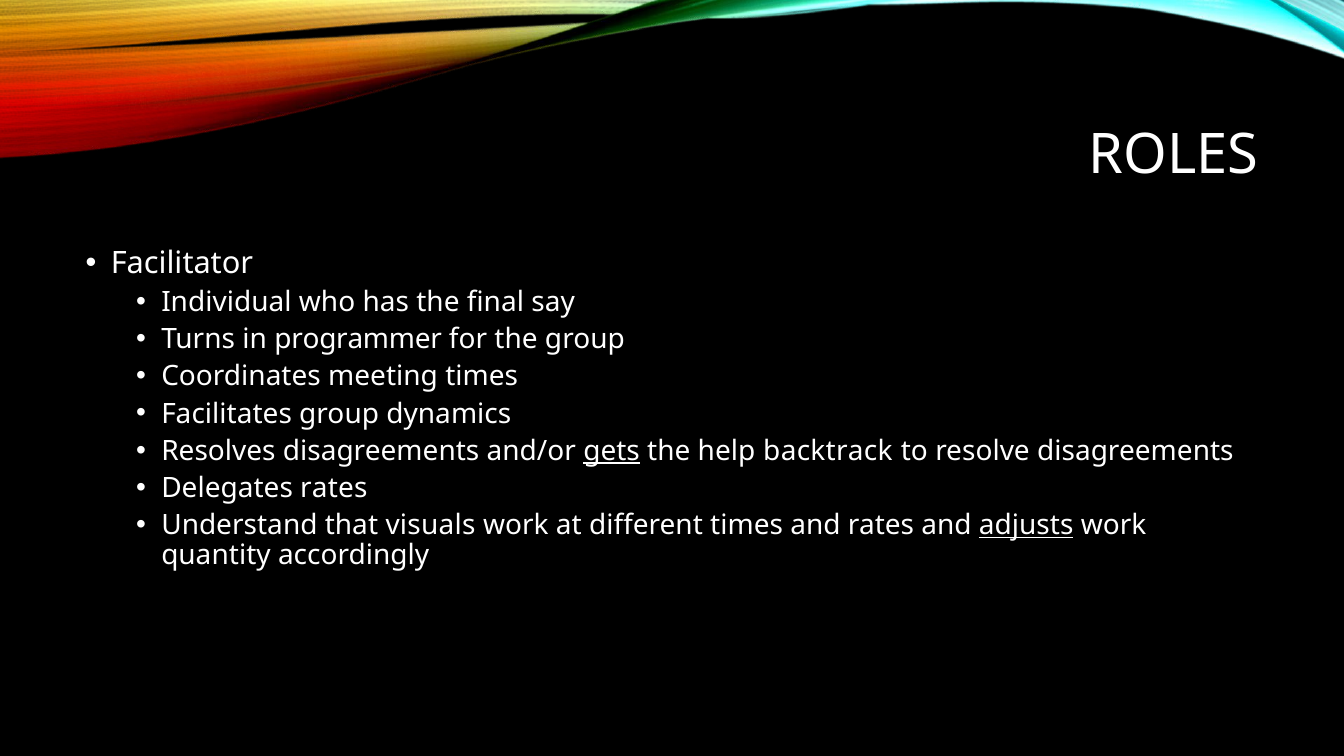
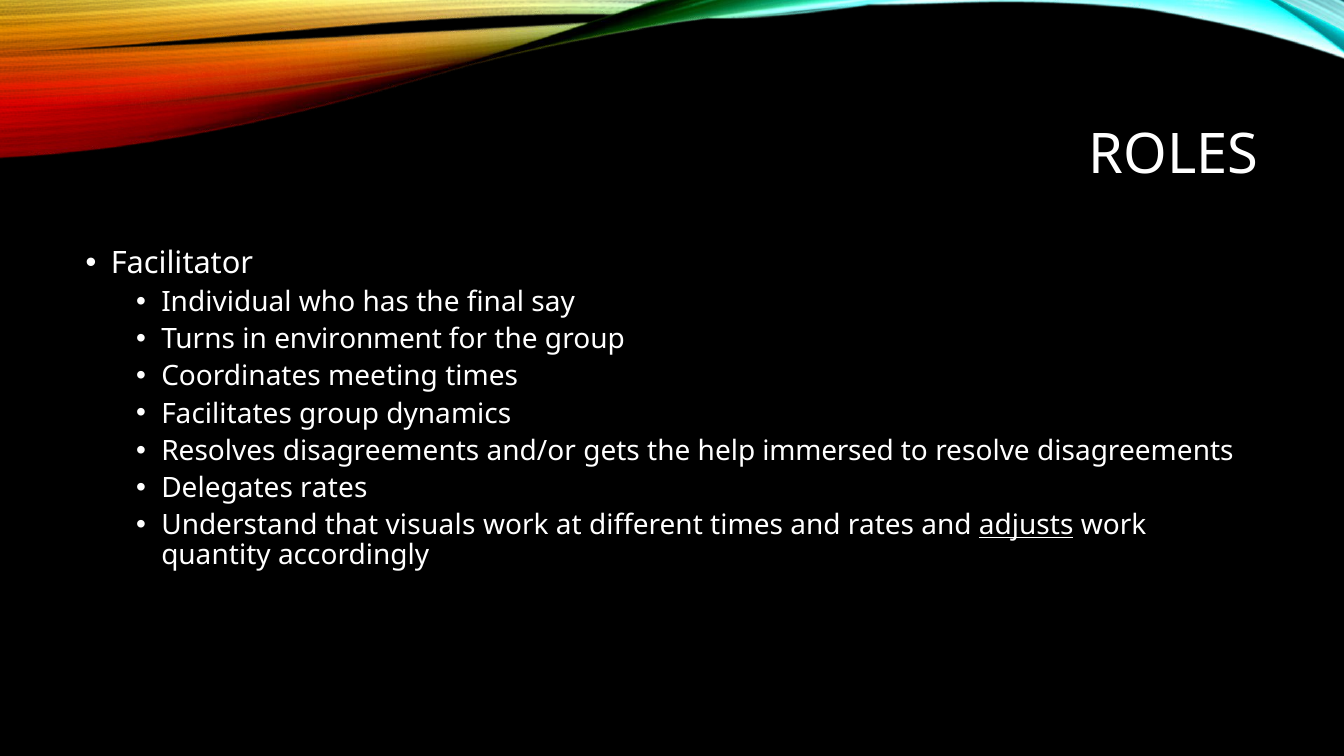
programmer: programmer -> environment (358, 339)
gets underline: present -> none (612, 451)
backtrack: backtrack -> immersed (828, 451)
